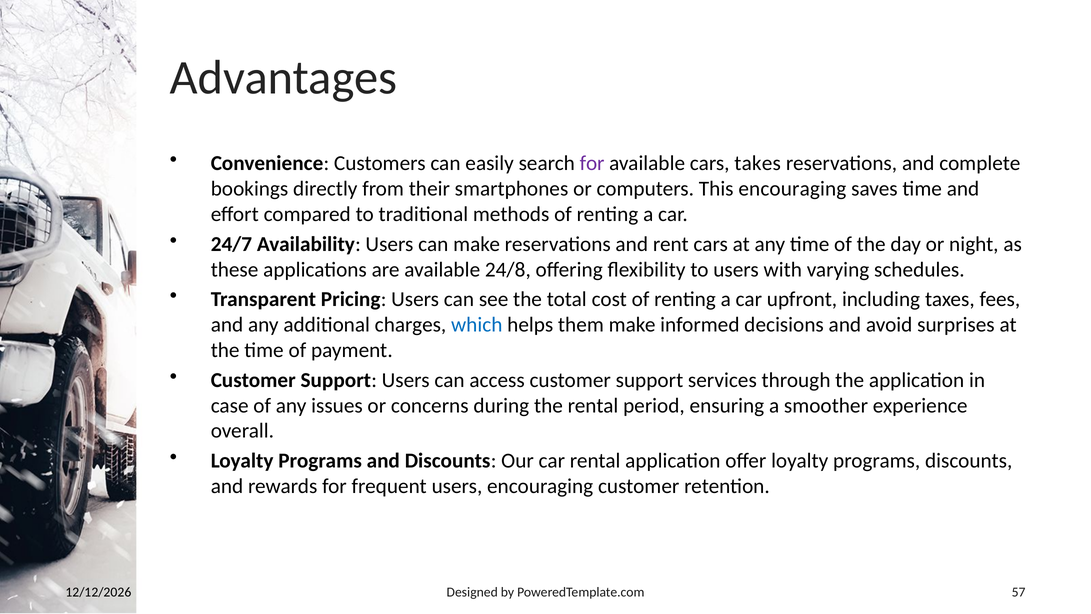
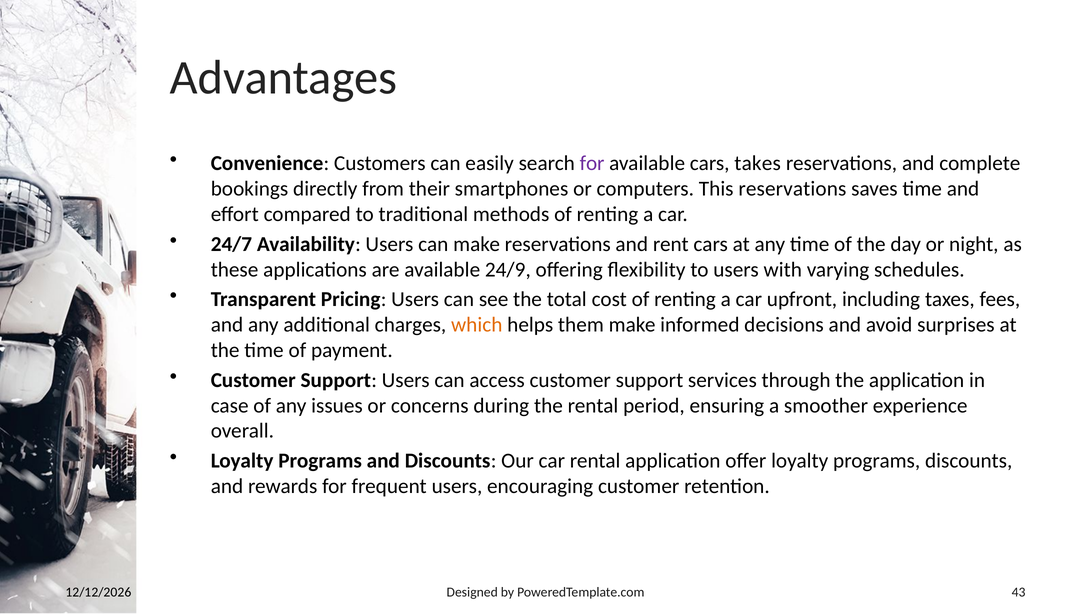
This encouraging: encouraging -> reservations (792, 189)
24/8: 24/8 -> 24/9 (508, 270)
which colour: blue -> orange (477, 325)
57: 57 -> 43 (1019, 592)
